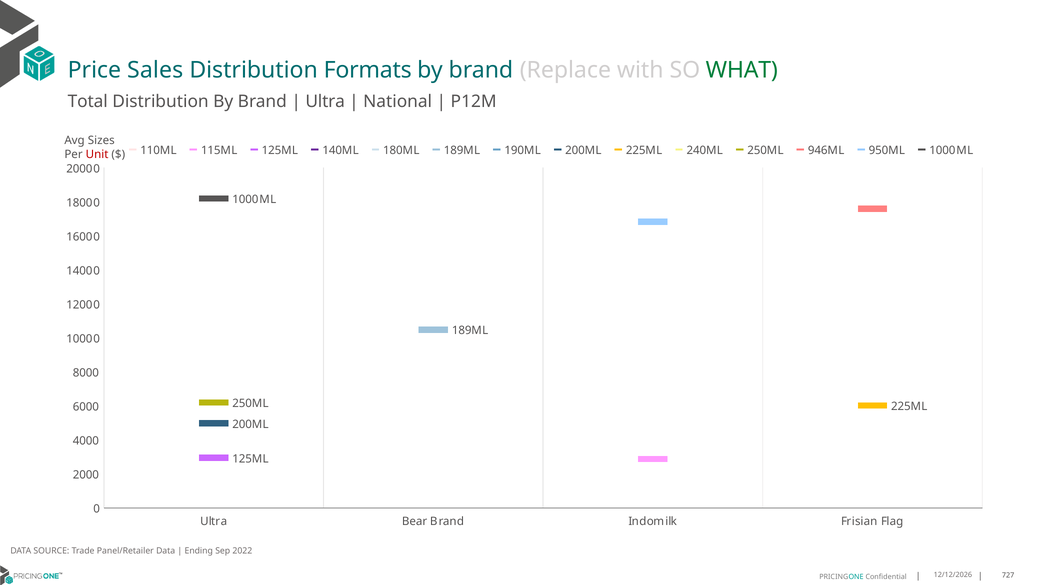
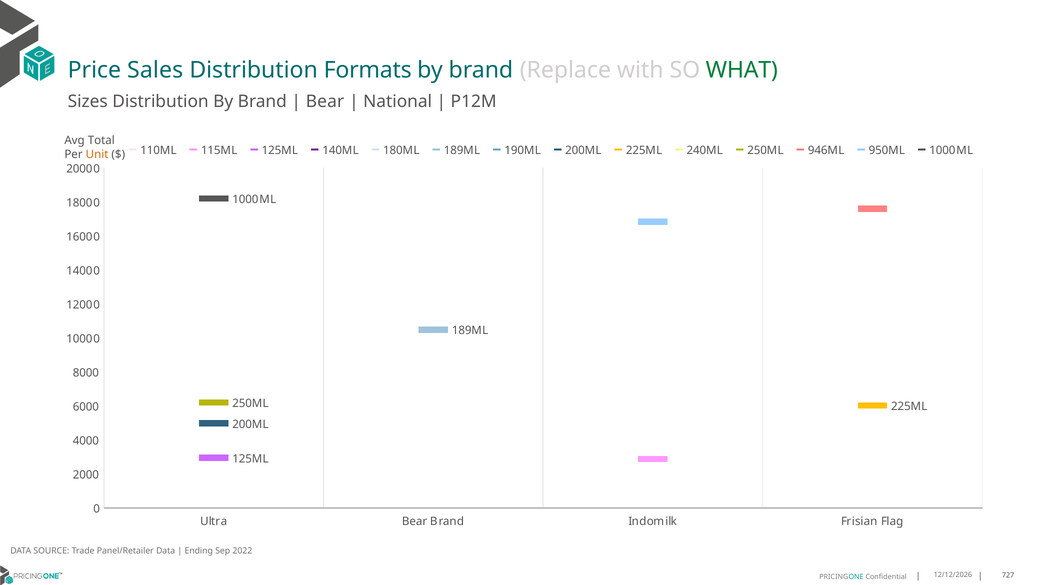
Total: Total -> Sizes (88, 101)
Ultra: Ultra -> Bear (325, 101)
Sizes: Sizes -> Total (101, 141)
Unit colour: red -> orange (97, 154)
